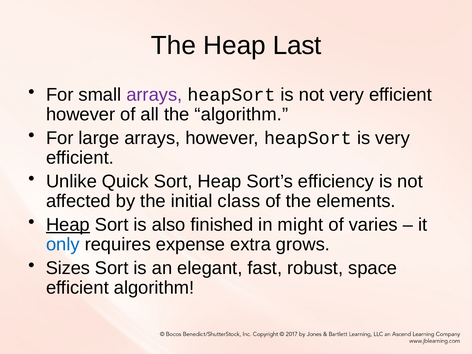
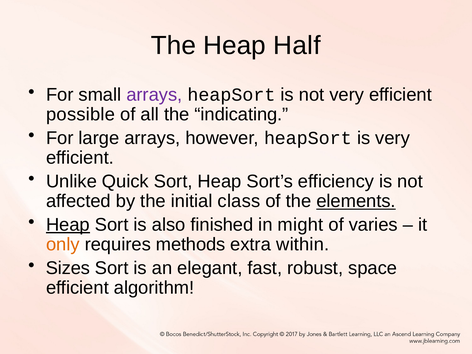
Last: Last -> Half (297, 45)
however: however -> possible (81, 115)
the algorithm: algorithm -> indicating (241, 115)
elements underline: none -> present (356, 201)
only colour: blue -> orange (63, 245)
expense: expense -> methods (191, 245)
grows: grows -> within (303, 245)
